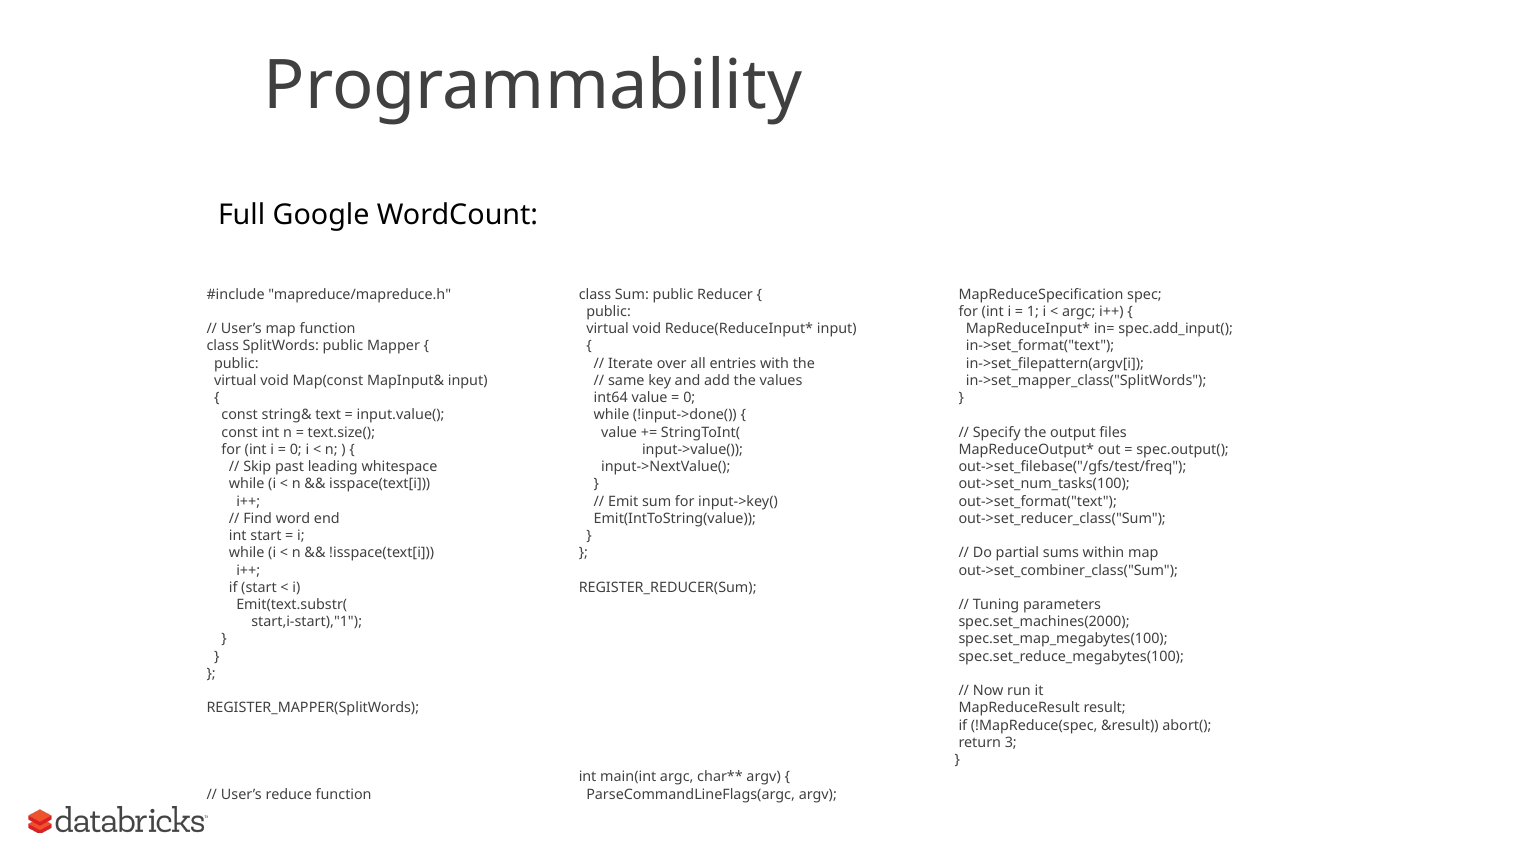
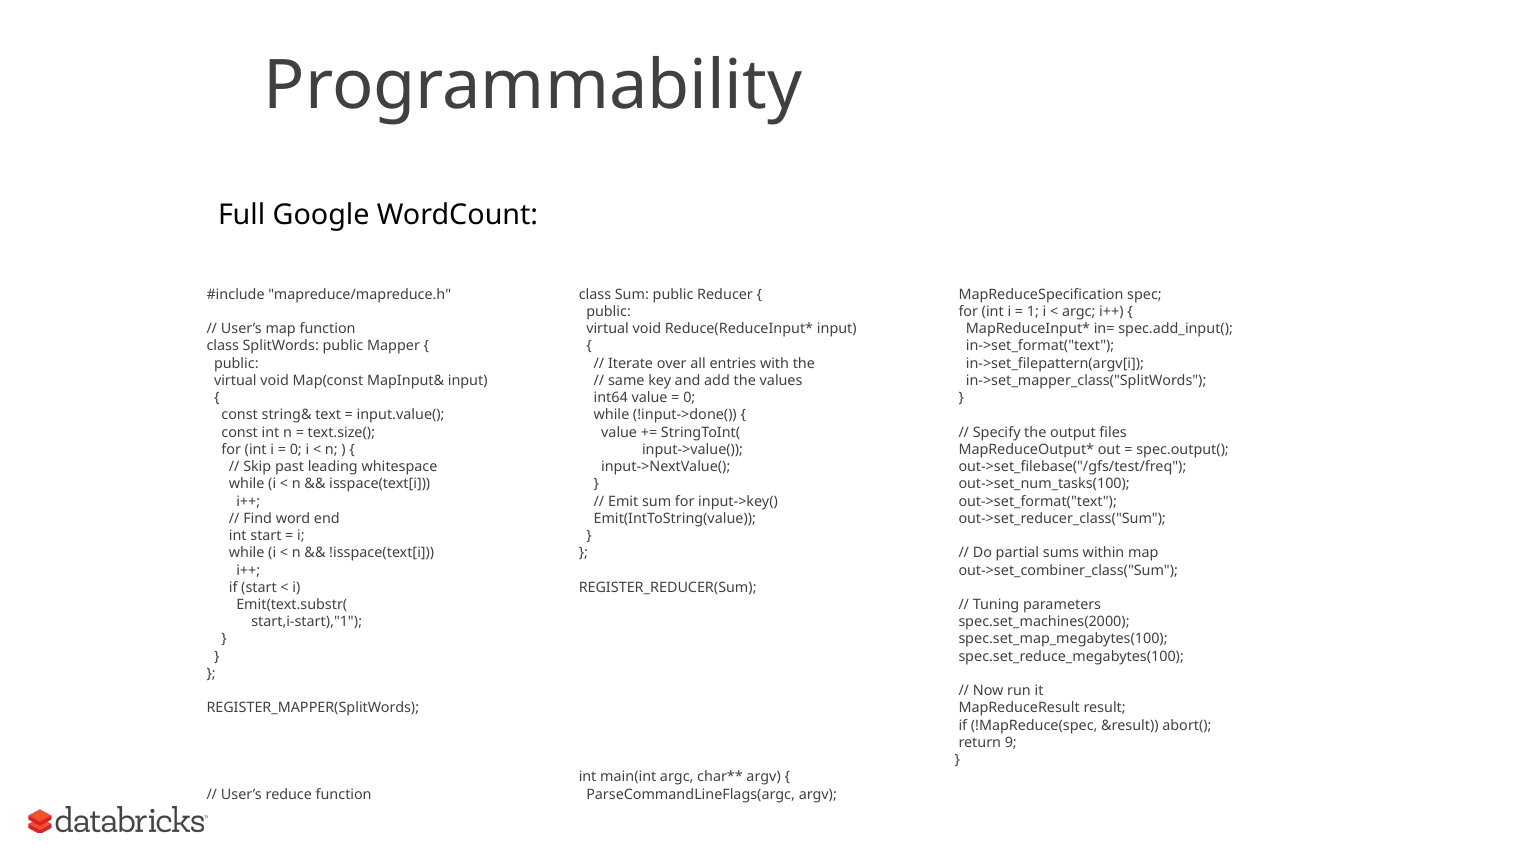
3: 3 -> 9 (1011, 743)
